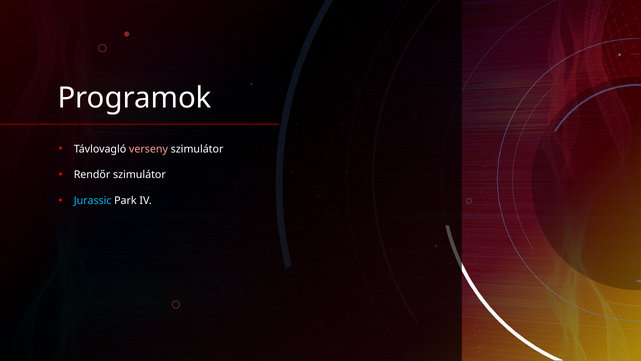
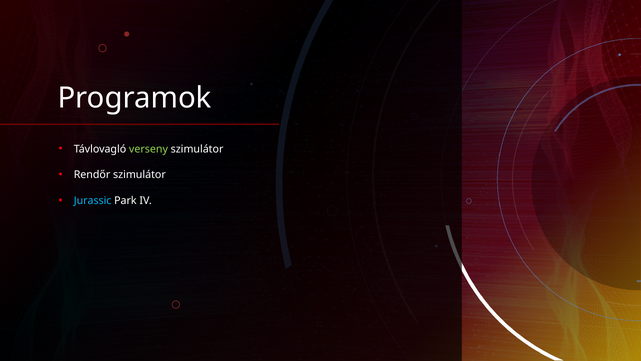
verseny colour: pink -> light green (148, 149)
